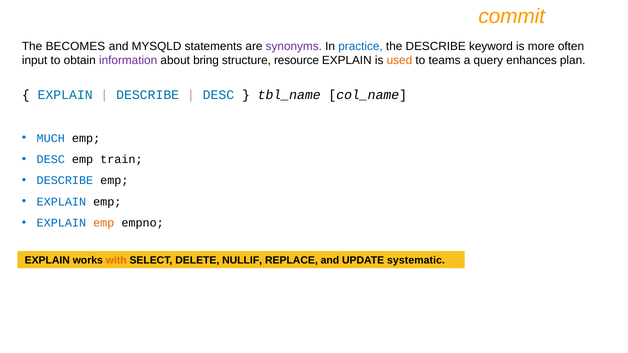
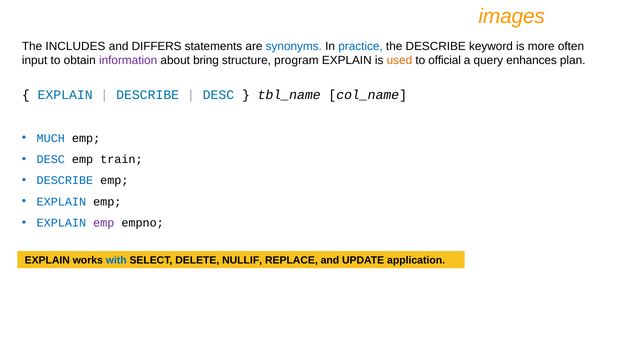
commit: commit -> images (512, 16)
BECOMES: BECOMES -> INCLUDES (75, 46)
MYSQLD: MYSQLD -> DIFFERS (157, 46)
synonyms colour: purple -> blue (294, 46)
resource: resource -> program (296, 61)
teams: teams -> official (445, 61)
emp colour: orange -> purple (104, 223)
with colour: orange -> blue (116, 261)
systematic: systematic -> application (416, 261)
